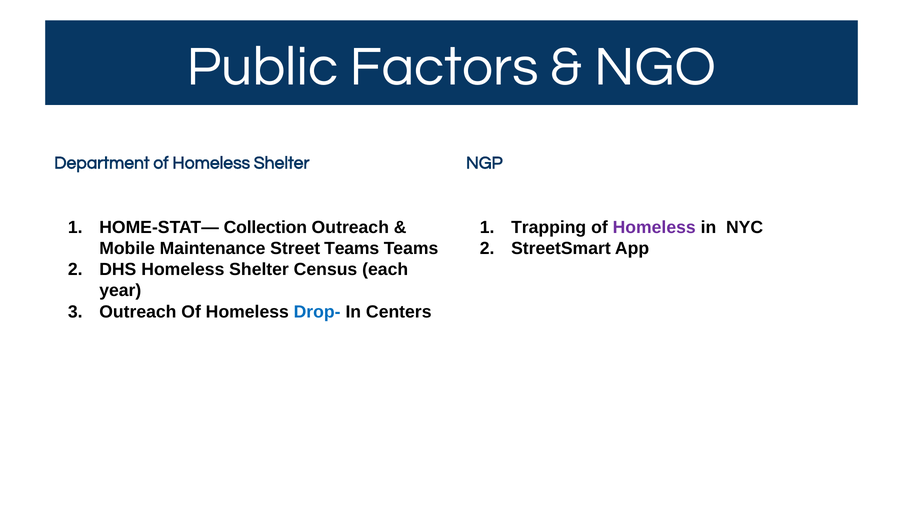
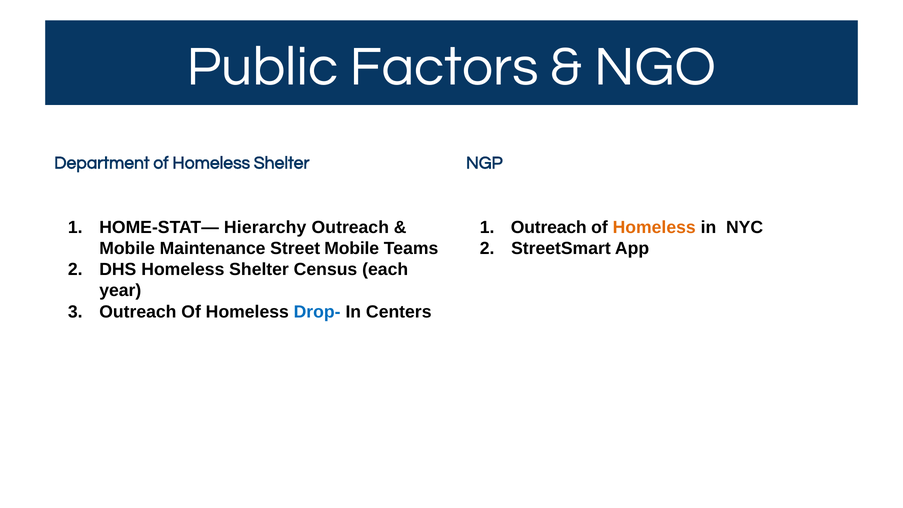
Collection: Collection -> Hierarchy (265, 227)
Trapping: Trapping -> Outreach (549, 227)
Homeless colour: purple -> orange (654, 227)
Street Teams: Teams -> Mobile (352, 249)
